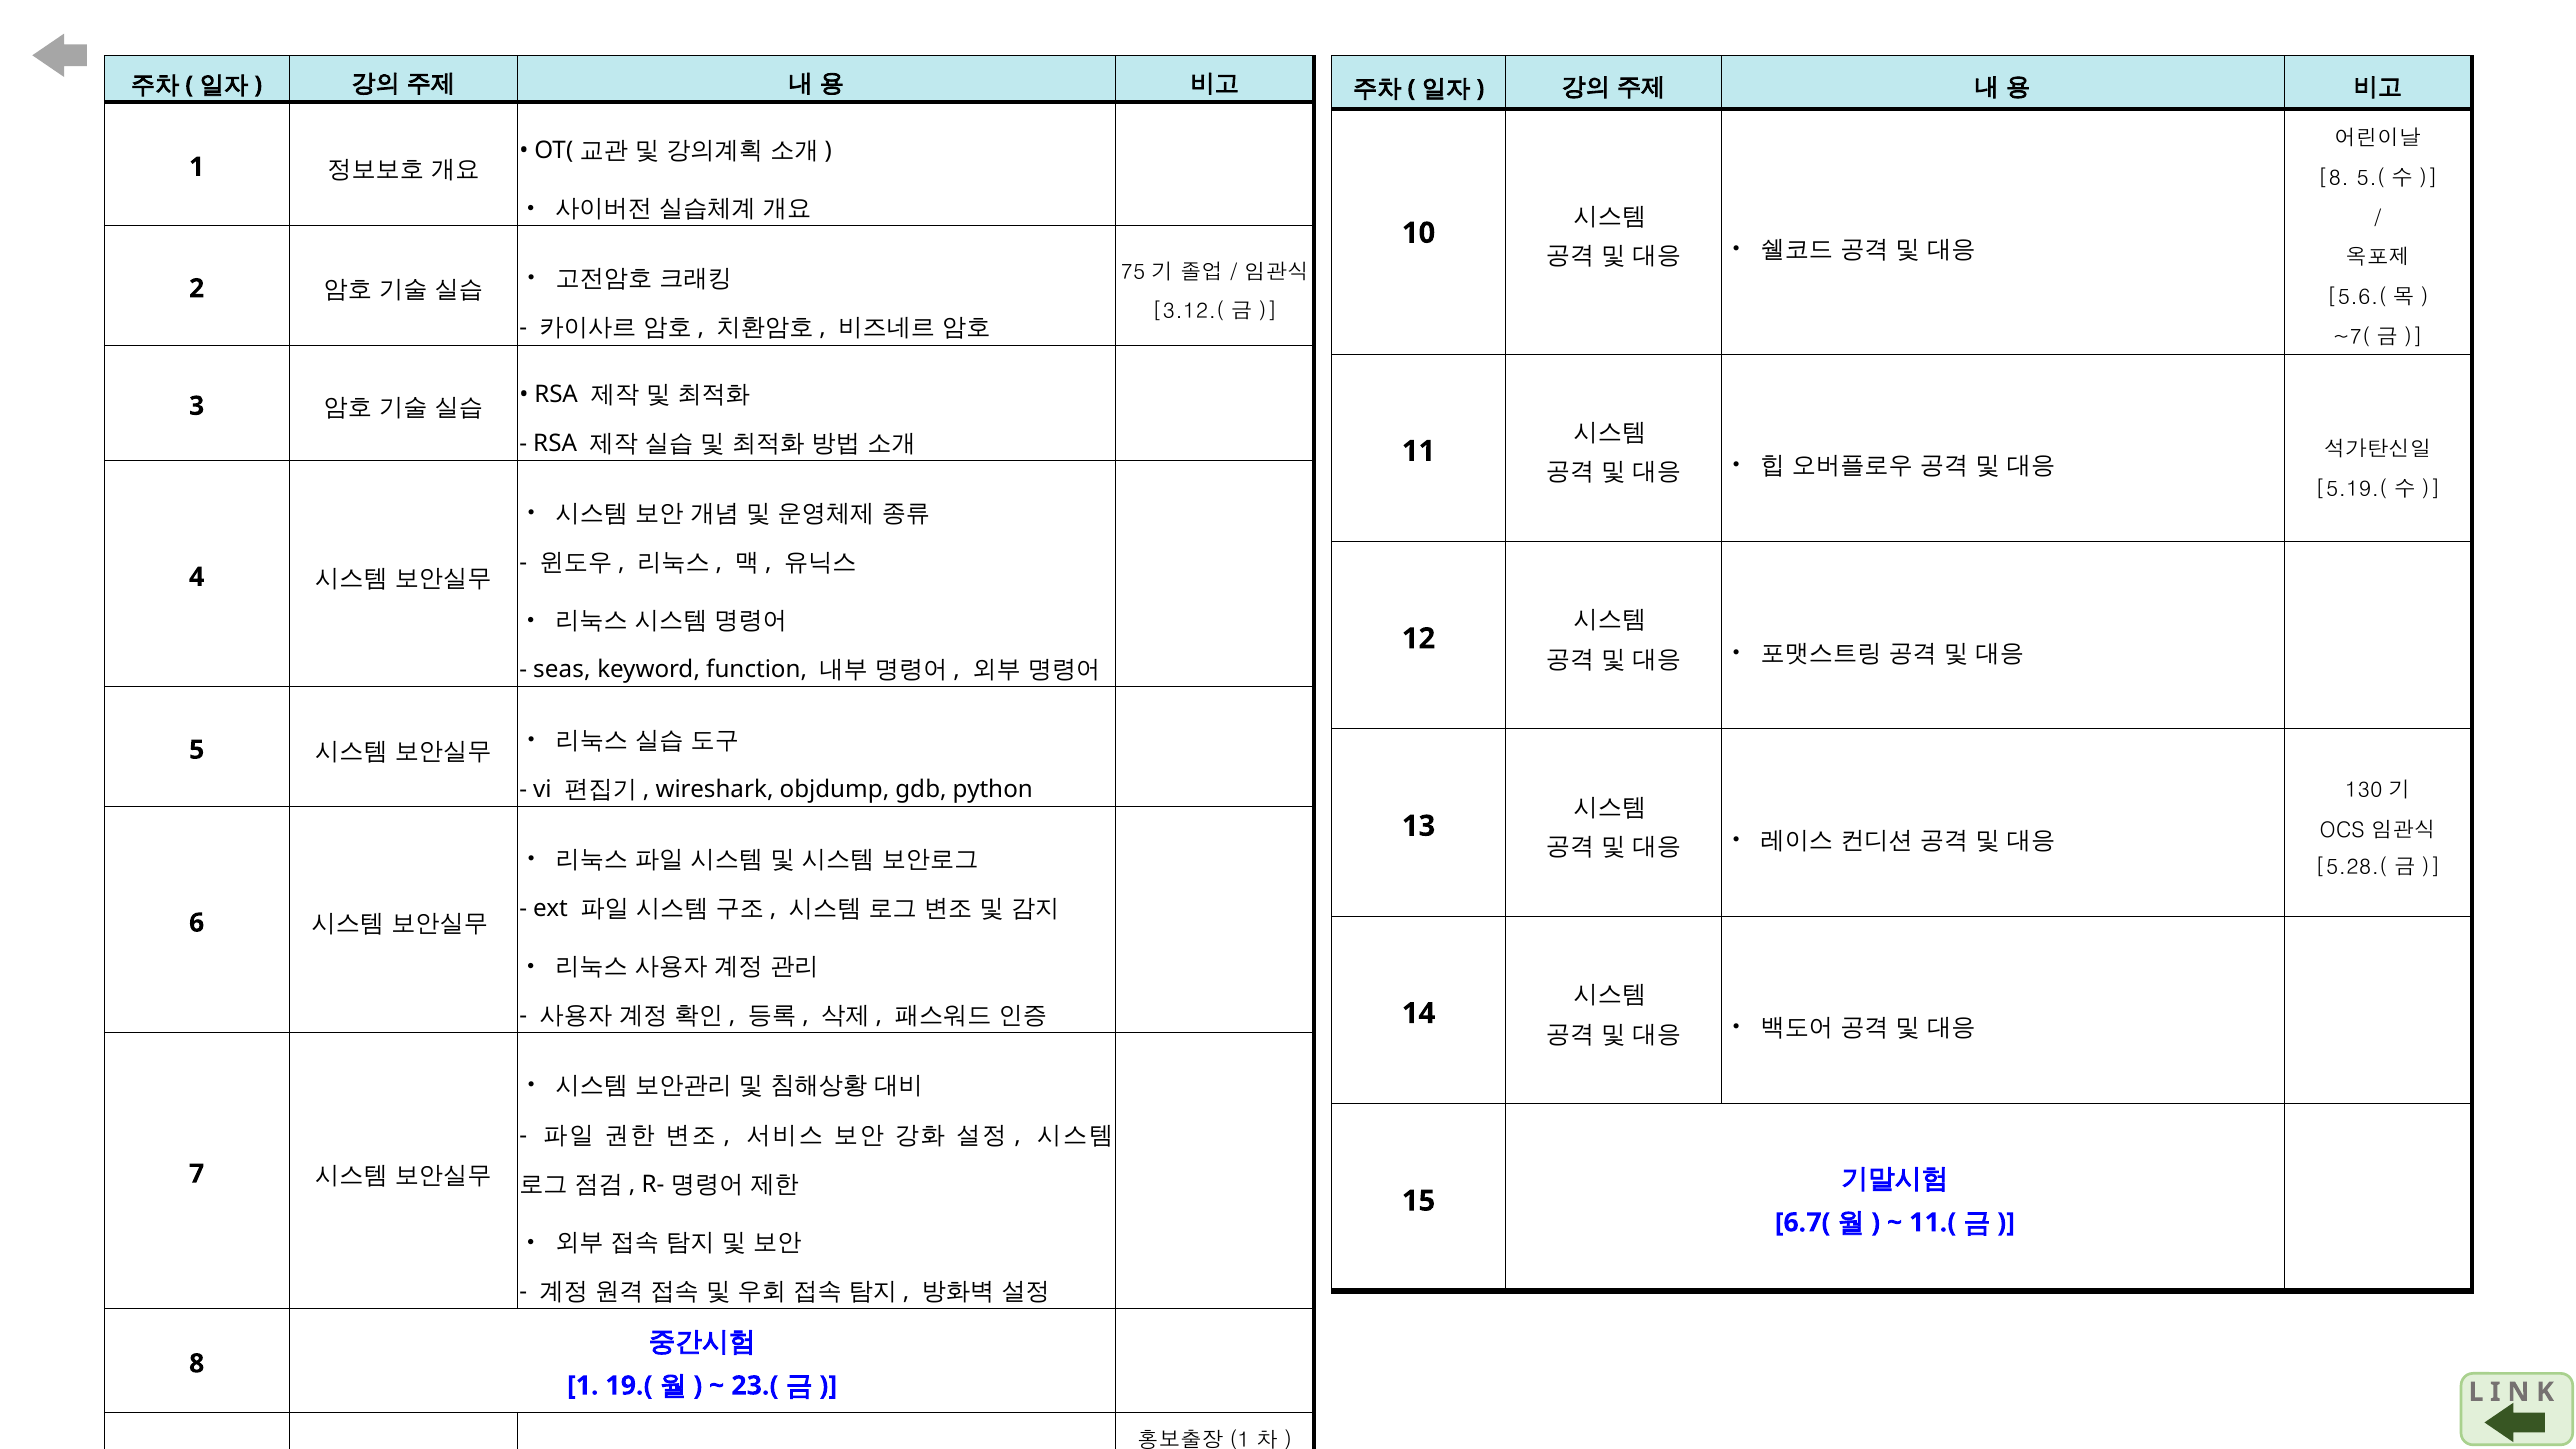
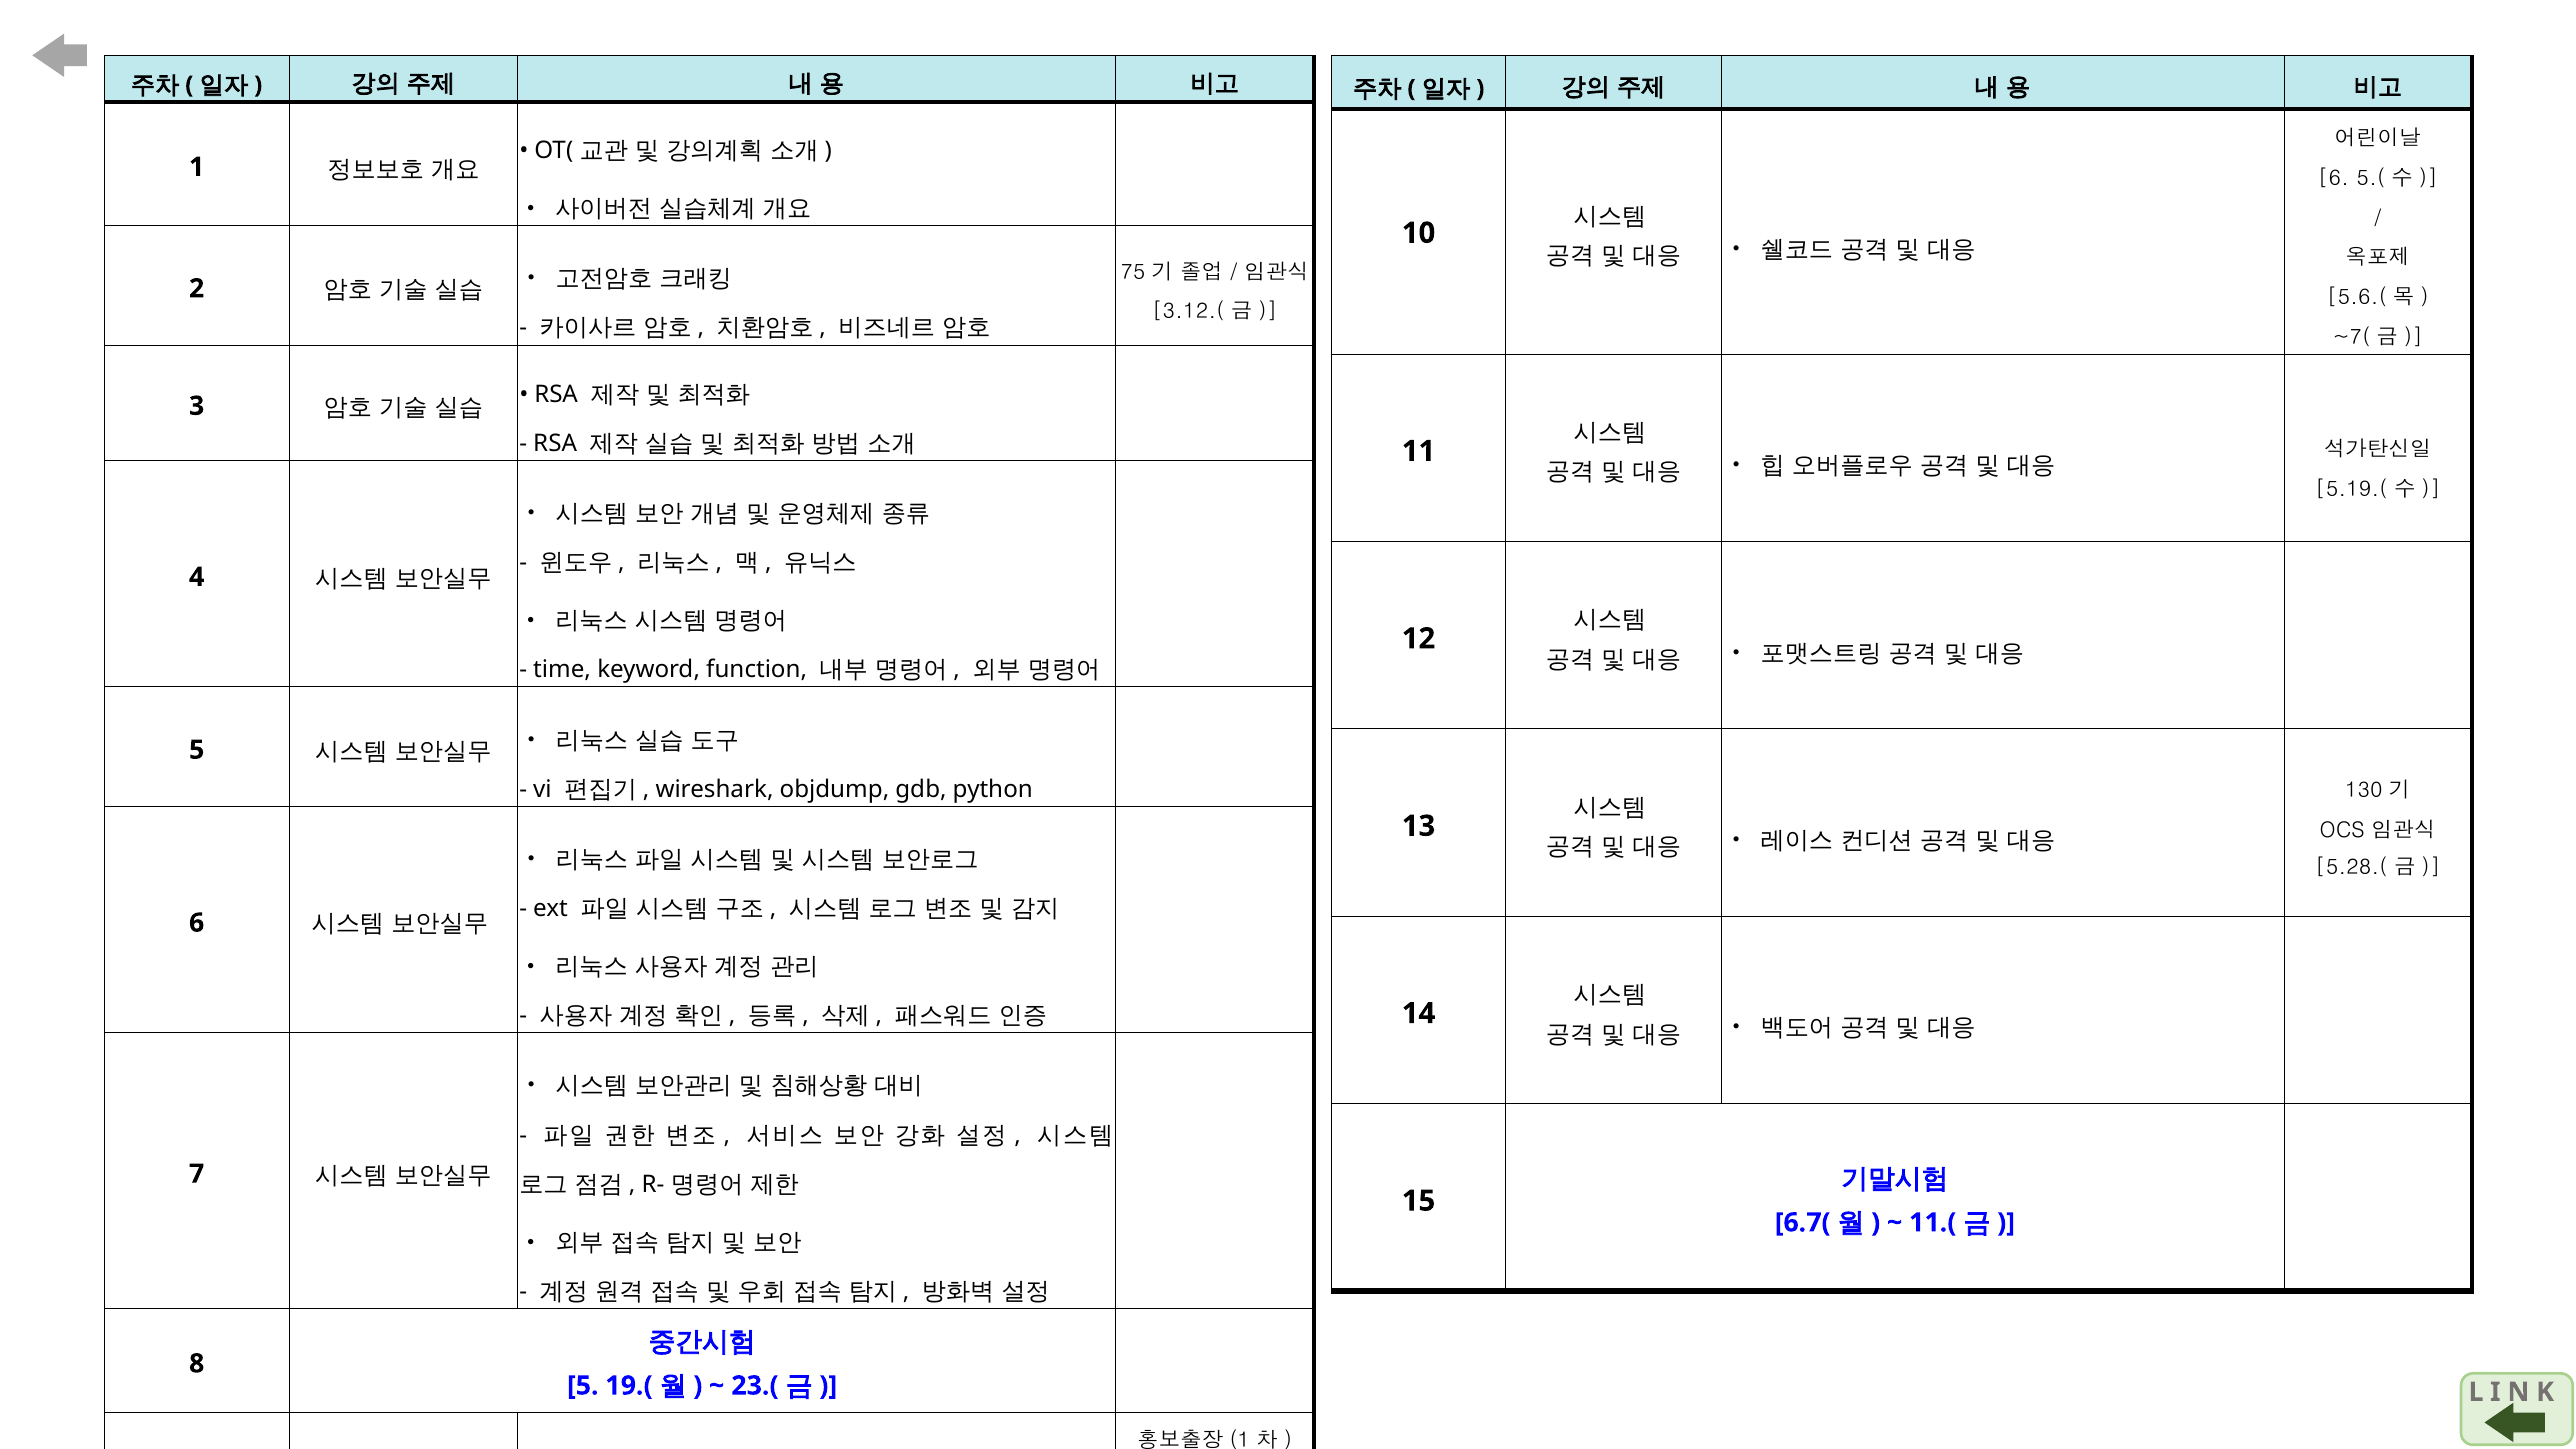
8: 8 -> 6 (2334, 178)
seas: seas -> time (562, 670)
1: 1 -> 5 (583, 1386)
